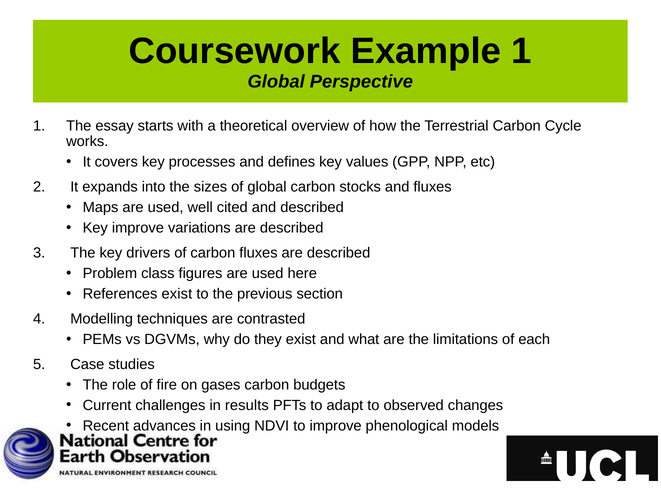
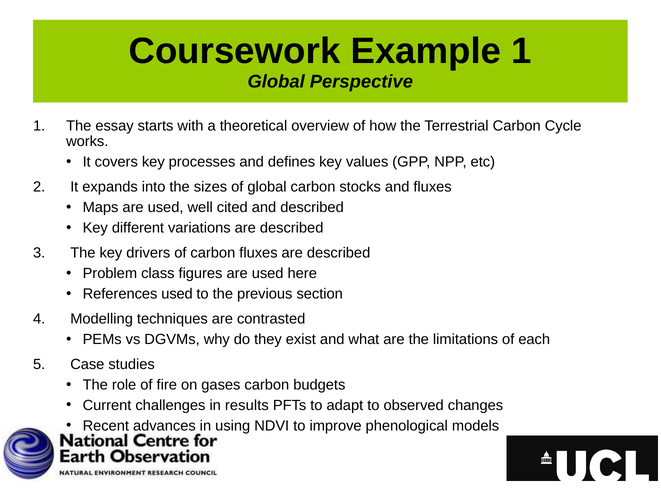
Key improve: improve -> different (138, 228)
References exist: exist -> used (177, 294)
